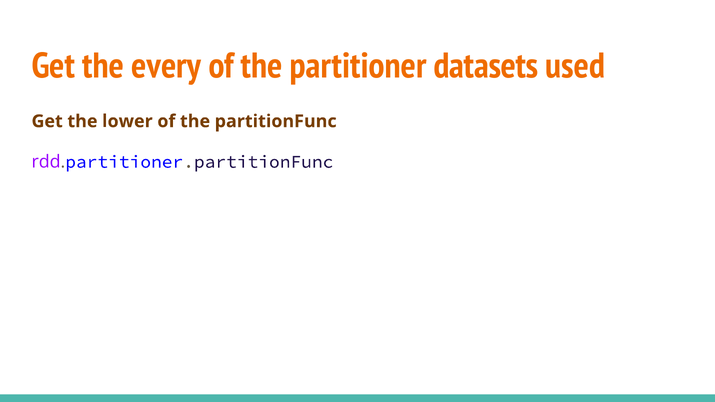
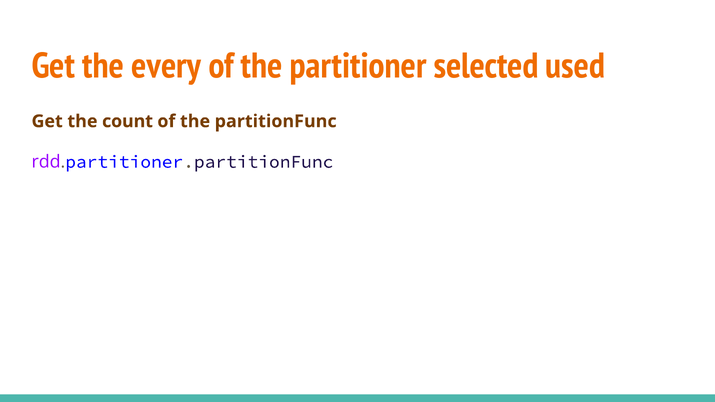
datasets: datasets -> selected (486, 66)
lower: lower -> count (128, 121)
